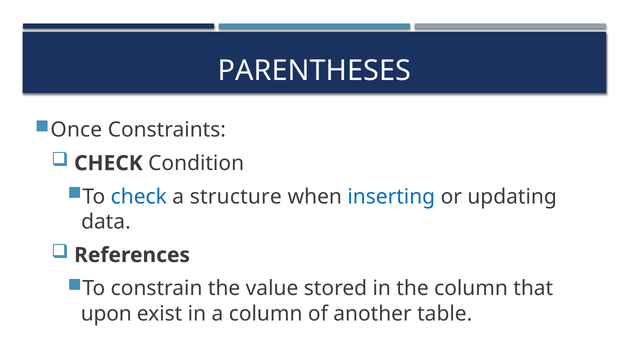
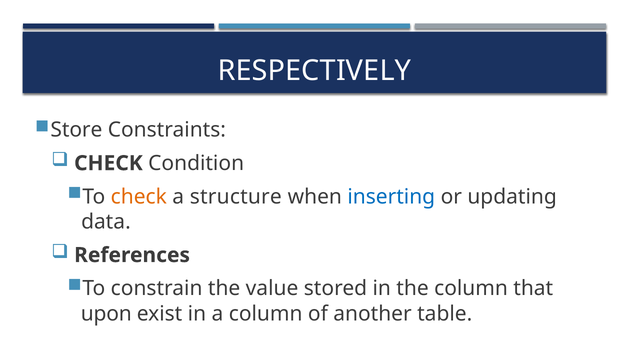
PARENTHESES: PARENTHESES -> RESPECTIVELY (314, 71)
Once: Once -> Store (76, 130)
check colour: blue -> orange (139, 197)
